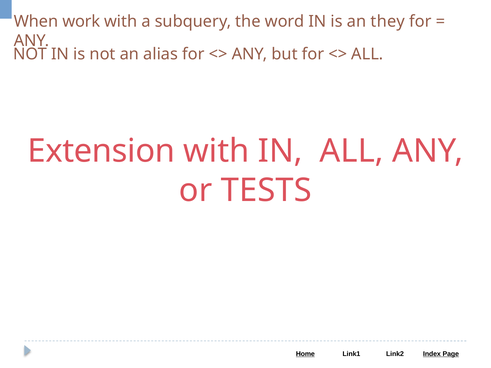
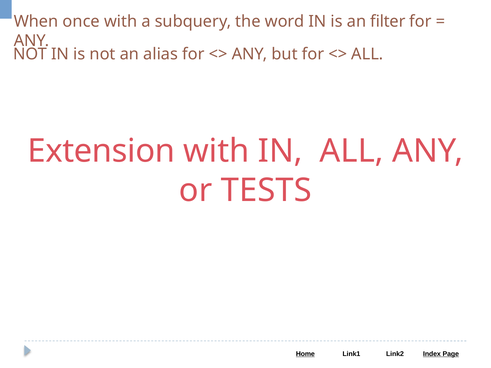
work: work -> once (81, 21)
they: they -> filter (388, 21)
